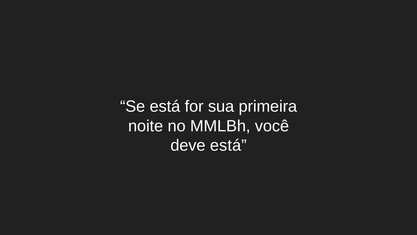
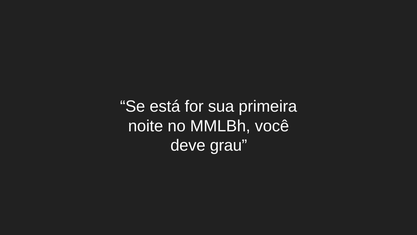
deve está: está -> grau (228, 145)
